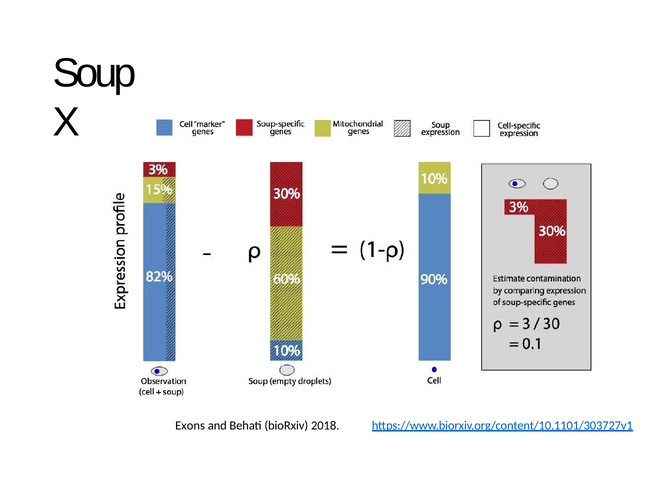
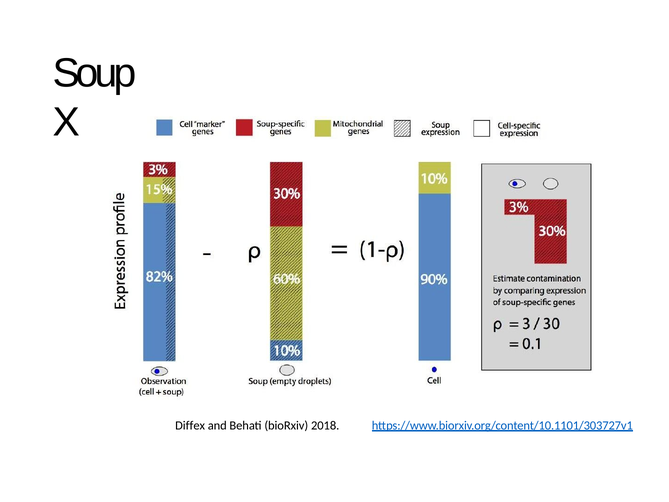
Exons: Exons -> Diffex (190, 425)
